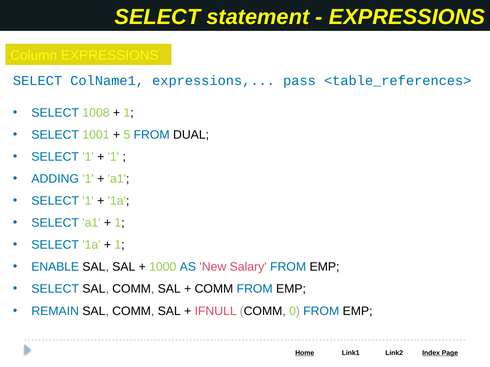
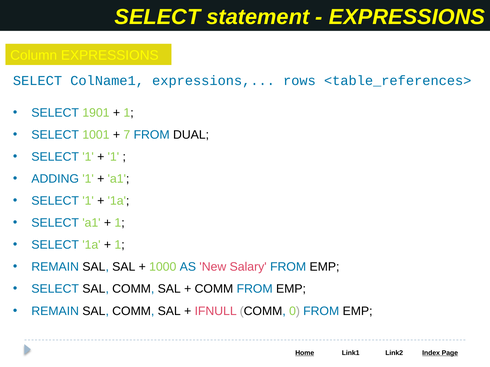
pass: pass -> rows (299, 81)
1008: 1008 -> 1901 (96, 113)
5: 5 -> 7 (127, 135)
ENABLE: ENABLE -> REMAIN (55, 267)
